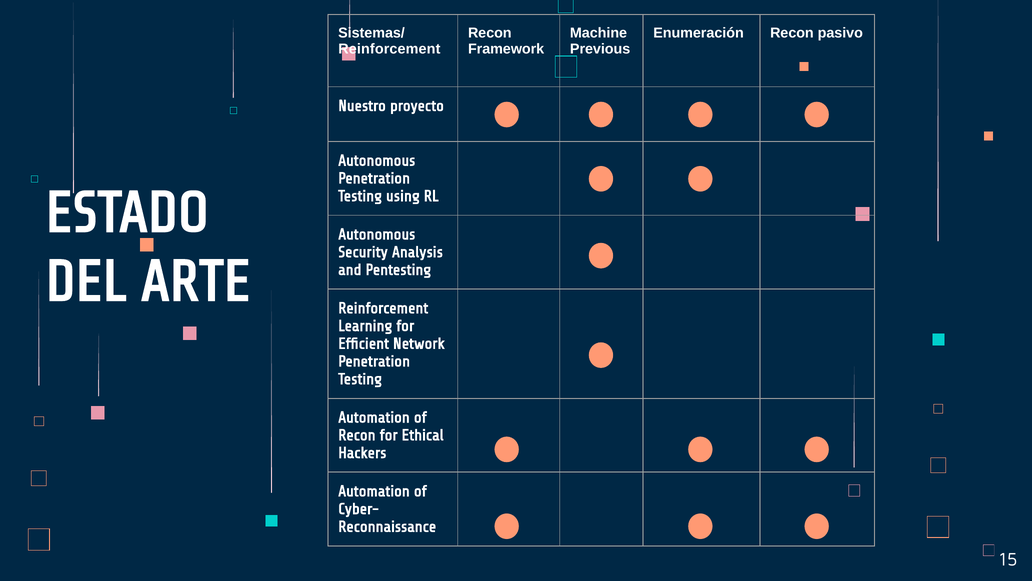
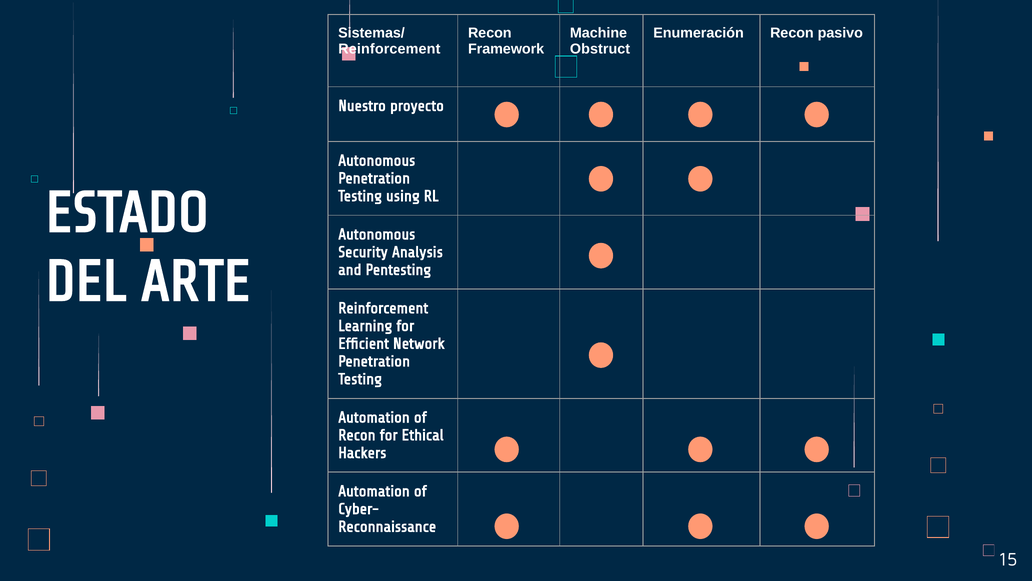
Previous: Previous -> Obstruct (600, 49)
